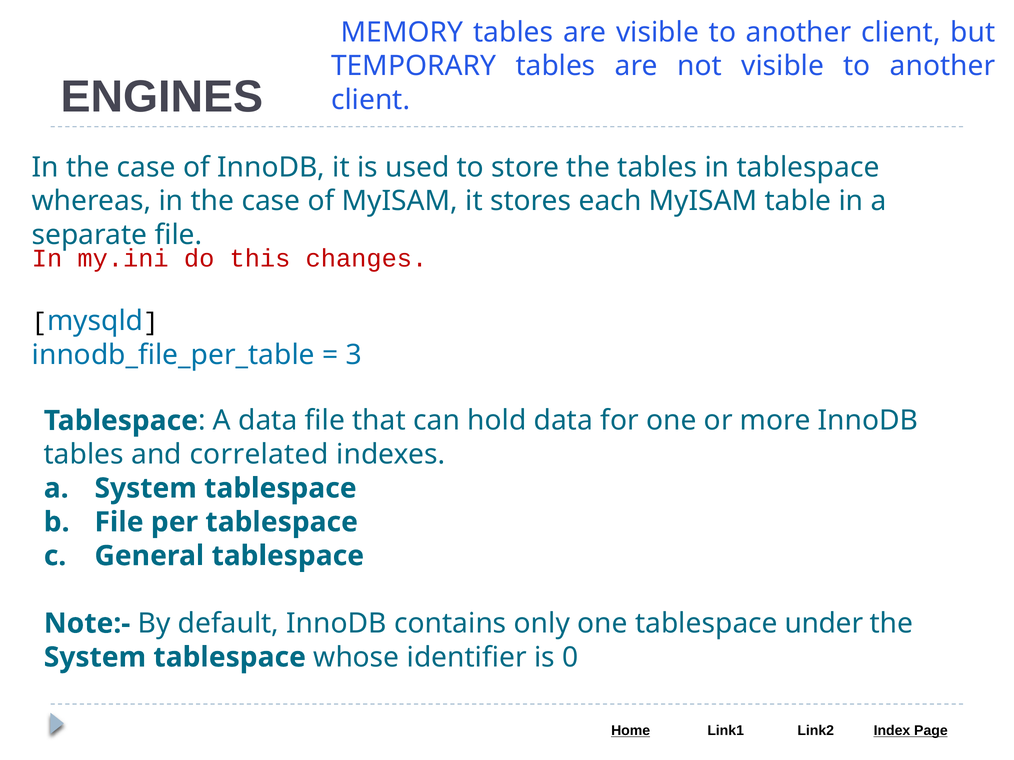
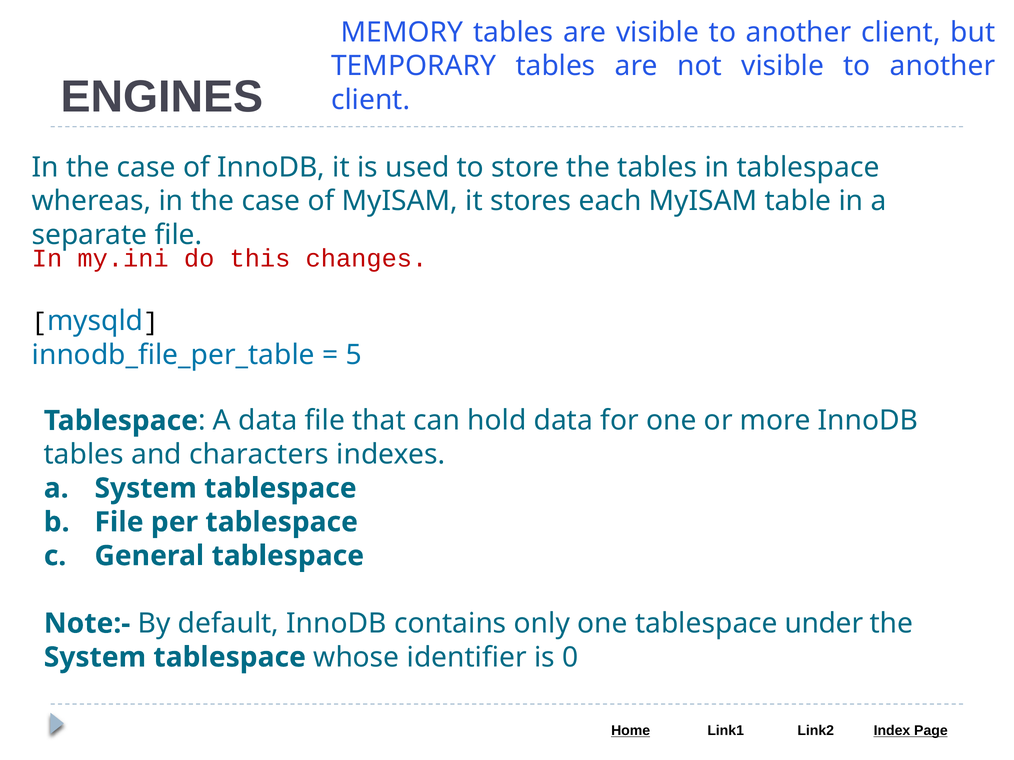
3: 3 -> 5 (354, 355)
correlated: correlated -> characters (259, 455)
